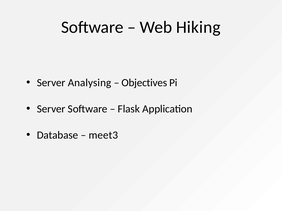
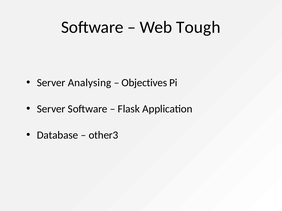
Hiking: Hiking -> Tough (198, 27)
meet3: meet3 -> other3 (103, 135)
